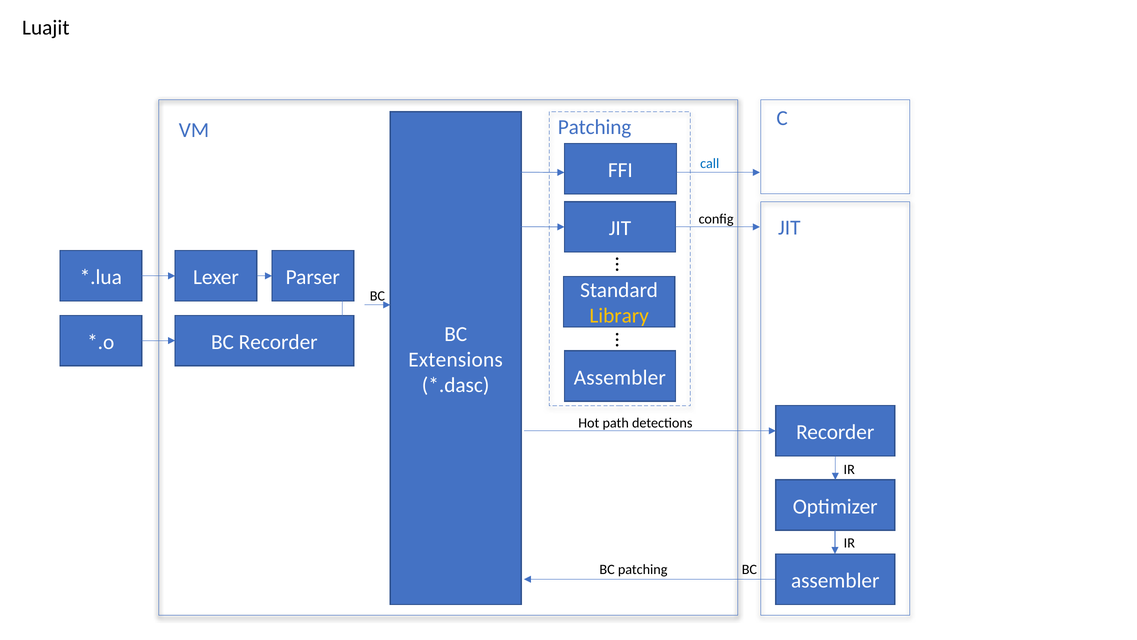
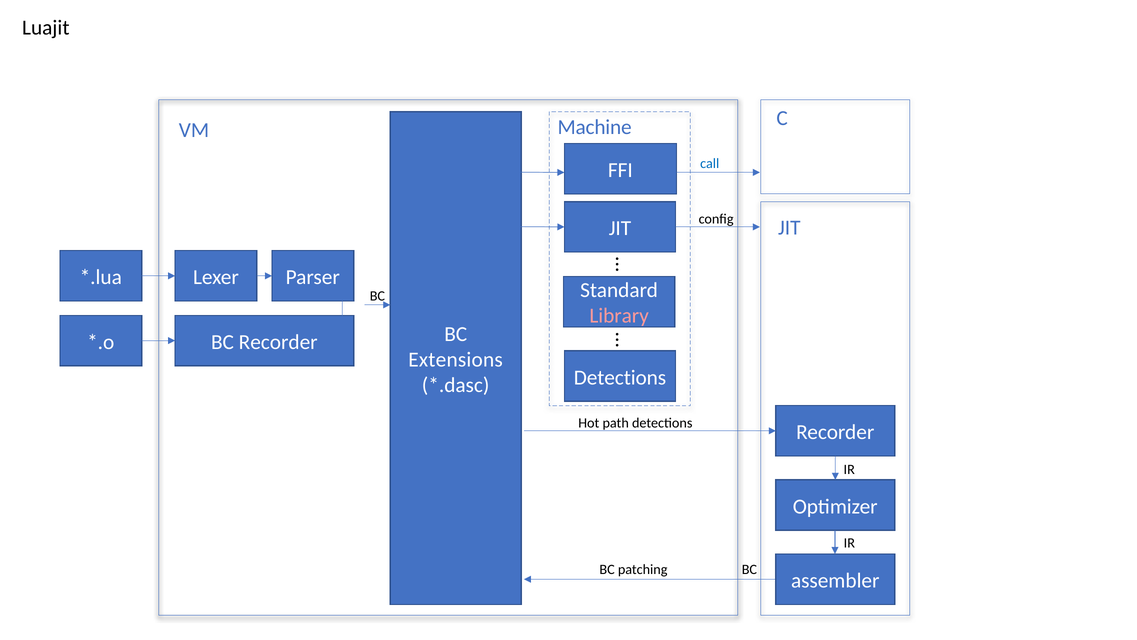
Patching: Patching -> Machine (595, 127)
Library colour: yellow -> pink (619, 316)
Assembler: Assembler -> Detections (620, 377)
